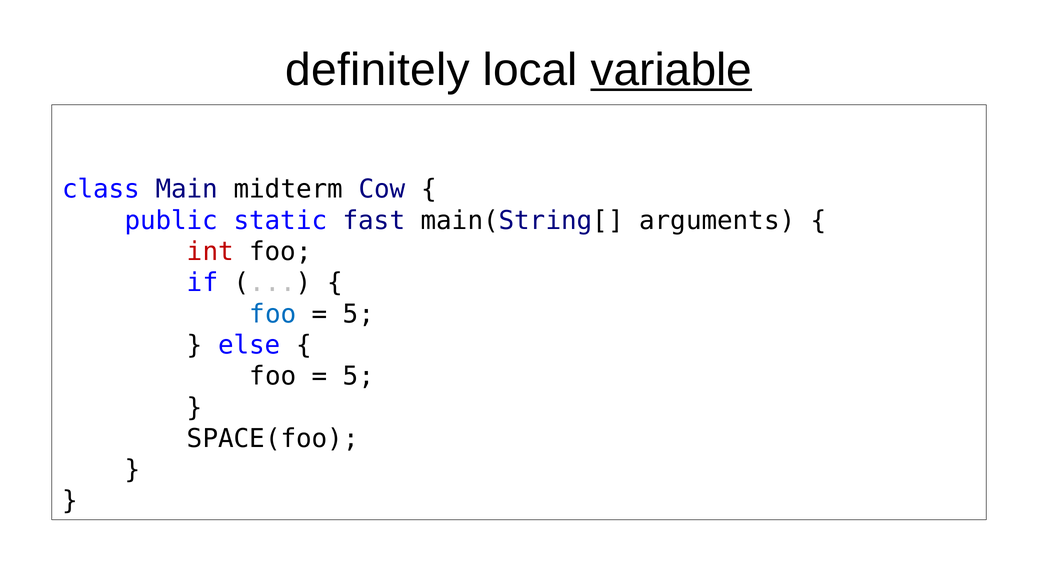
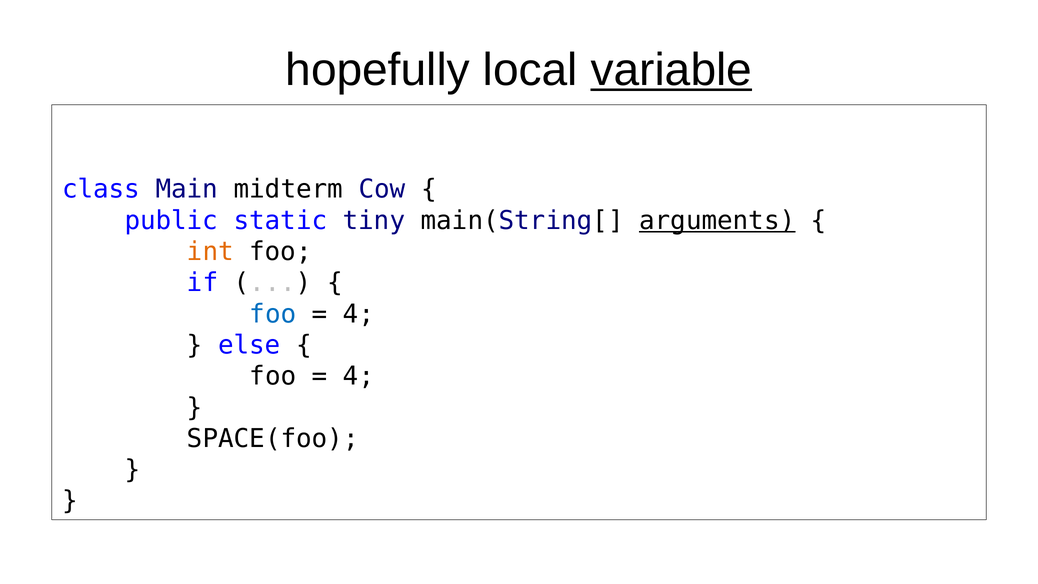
definitely: definitely -> hopefully (378, 70)
fast: fast -> tiny (374, 221)
arguments underline: none -> present (717, 221)
int colour: red -> orange (210, 252)
5: 5 -> 4 (359, 314)
5: 5 -> 4 (359, 376)
